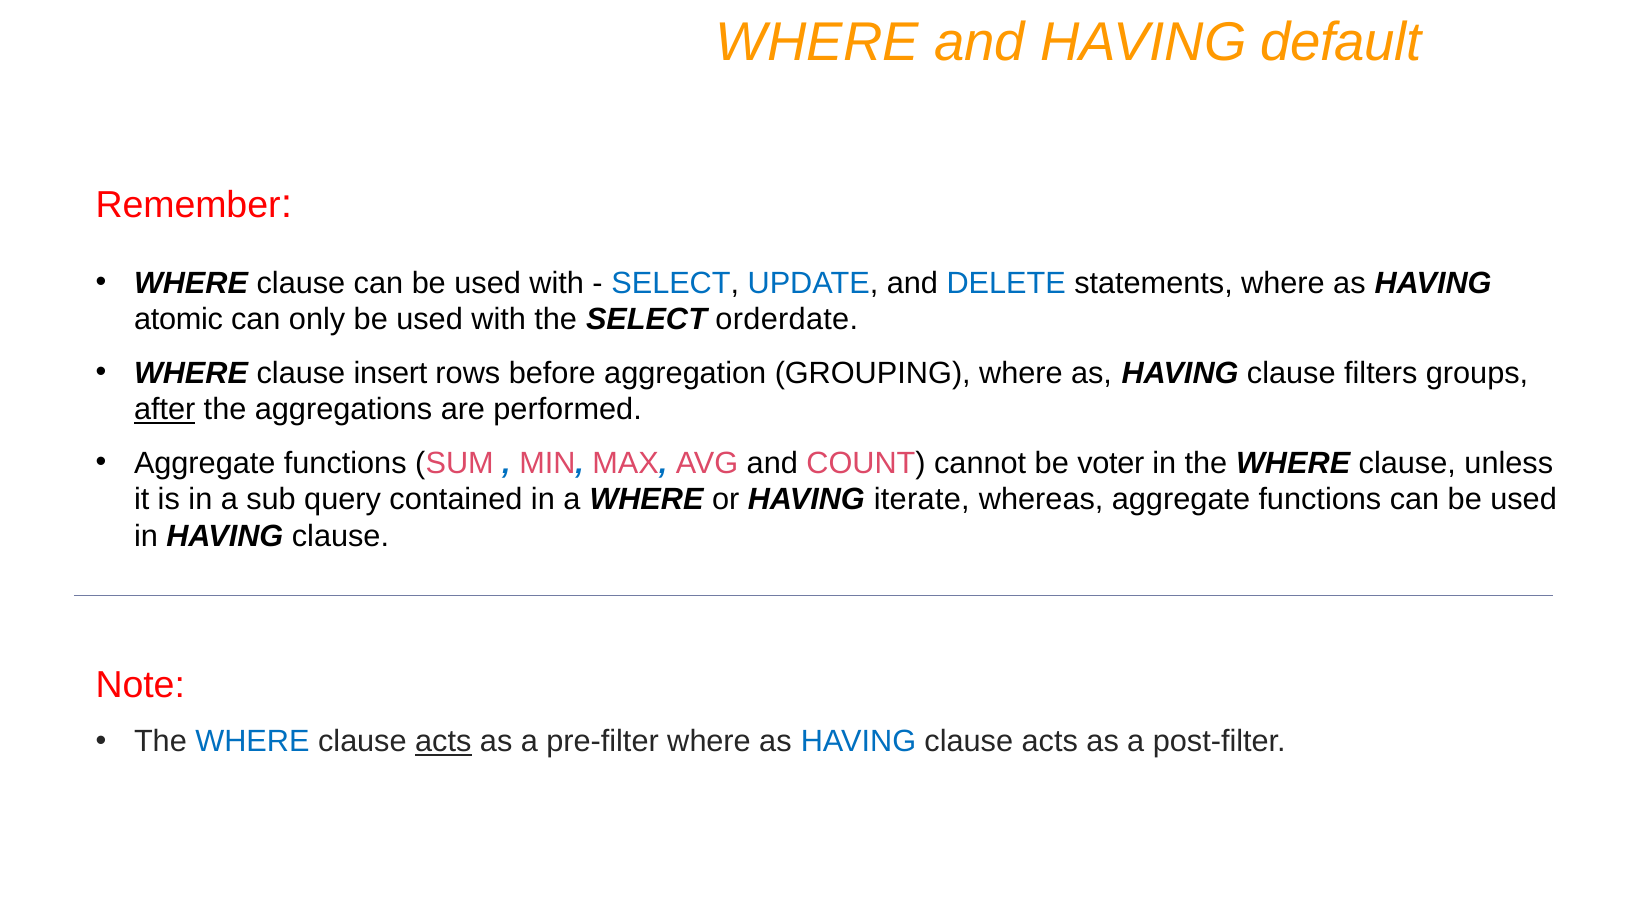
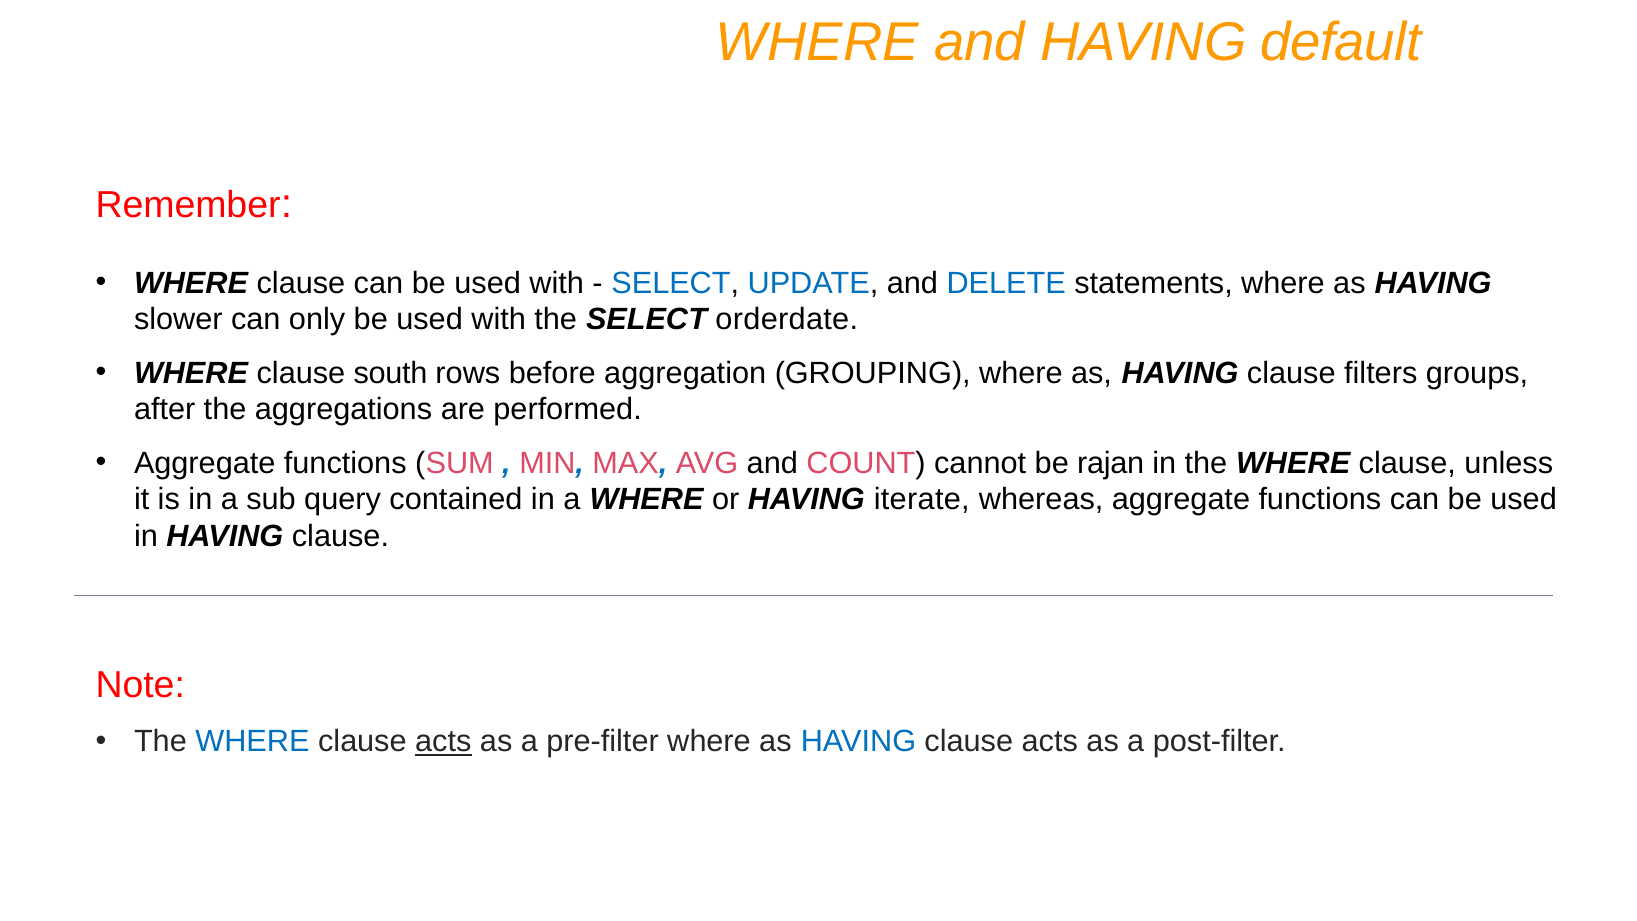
atomic: atomic -> slower (178, 320)
insert: insert -> south (391, 373)
after underline: present -> none (165, 410)
voter: voter -> rajan (1111, 463)
